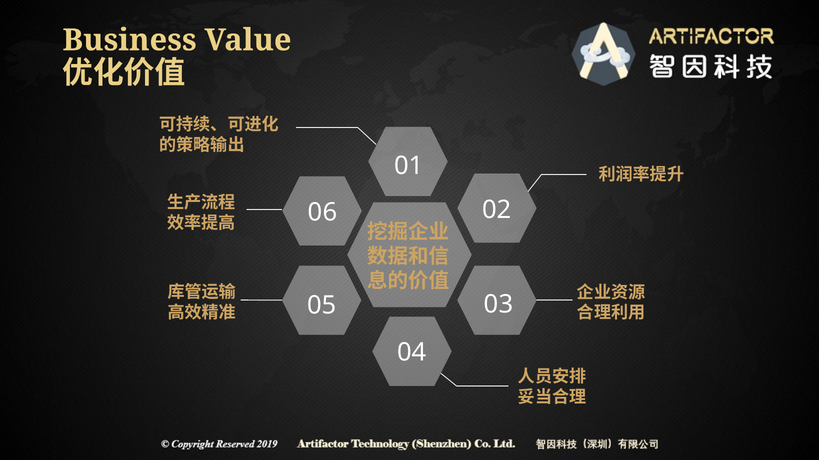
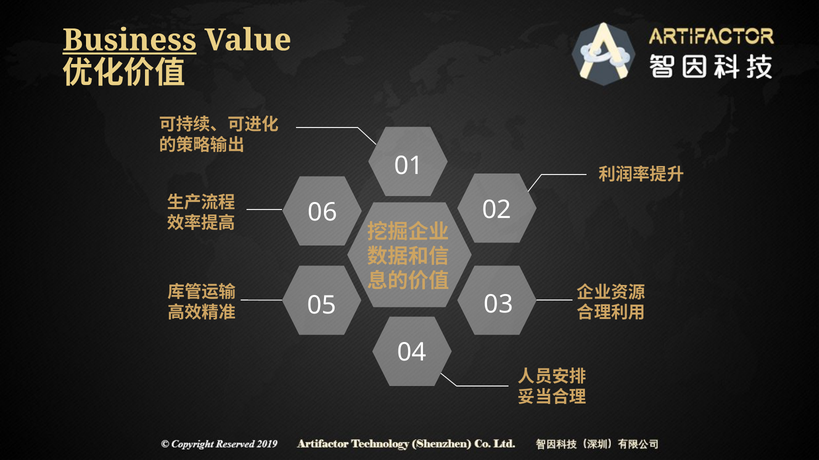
Business underline: none -> present (130, 40)
